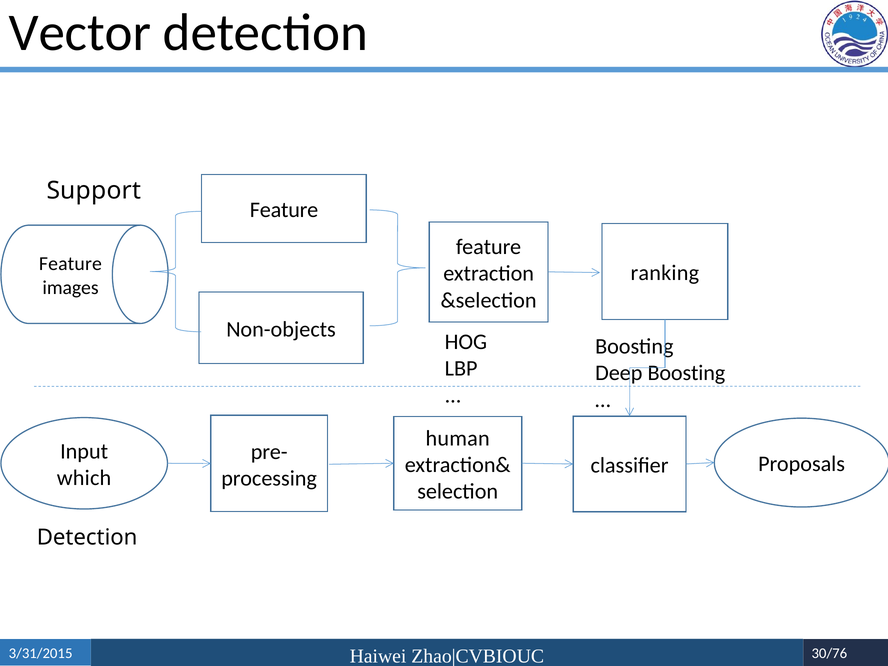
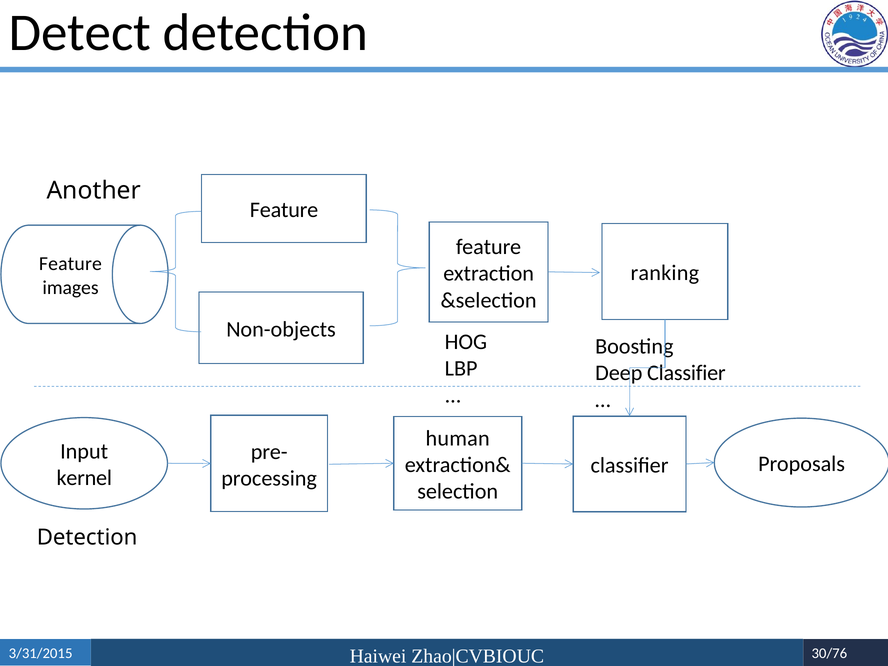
Vector: Vector -> Detect (80, 33)
Support: Support -> Another (94, 191)
Deep Boosting: Boosting -> Classifier (686, 373)
which: which -> kernel (84, 478)
